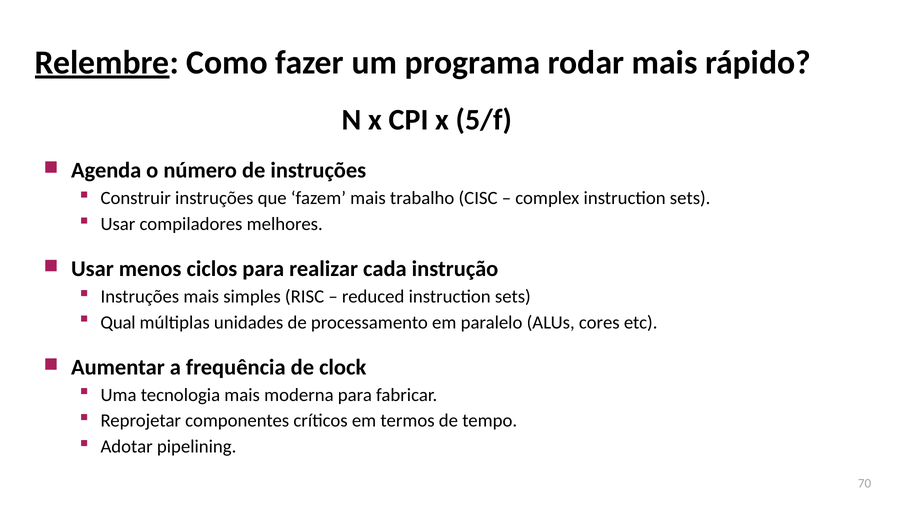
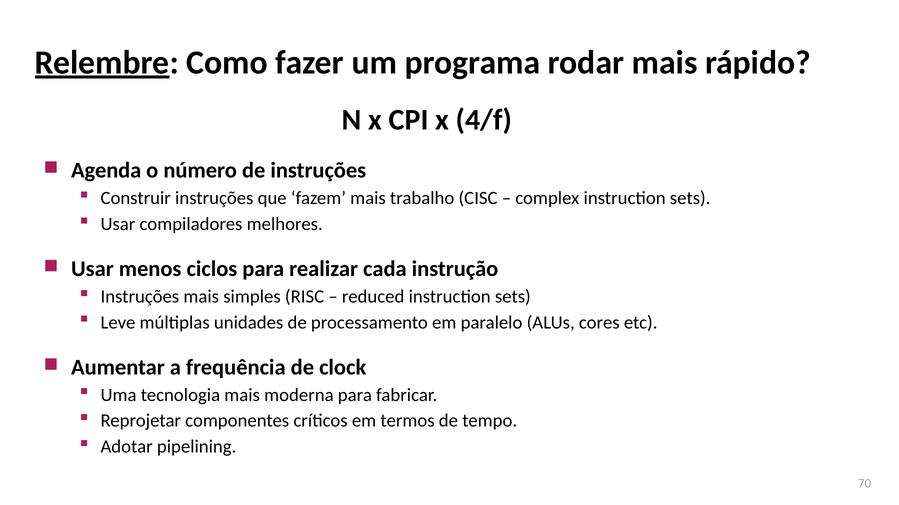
5/f: 5/f -> 4/f (484, 120)
Qual: Qual -> Leve (118, 323)
